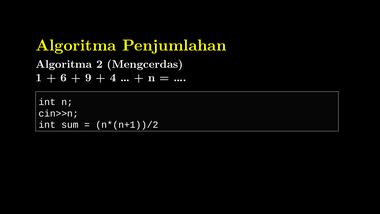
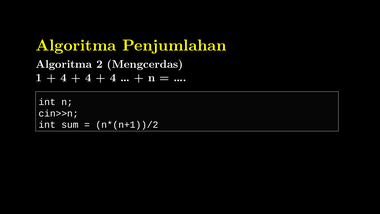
6: 6 -> 4 (64, 77)
9: 9 -> 4 (88, 77)
